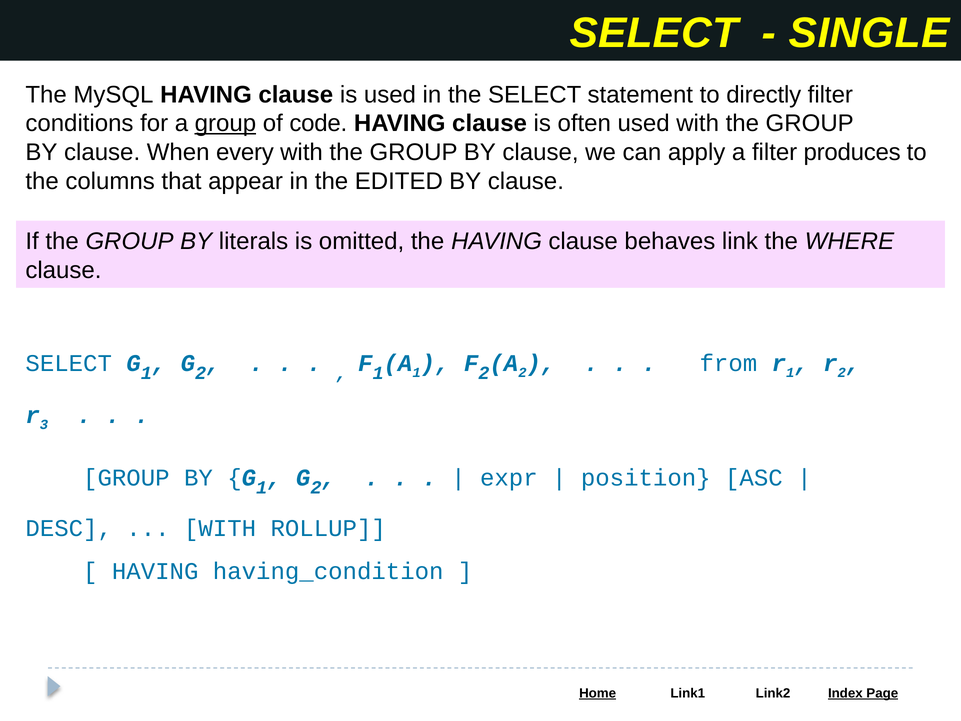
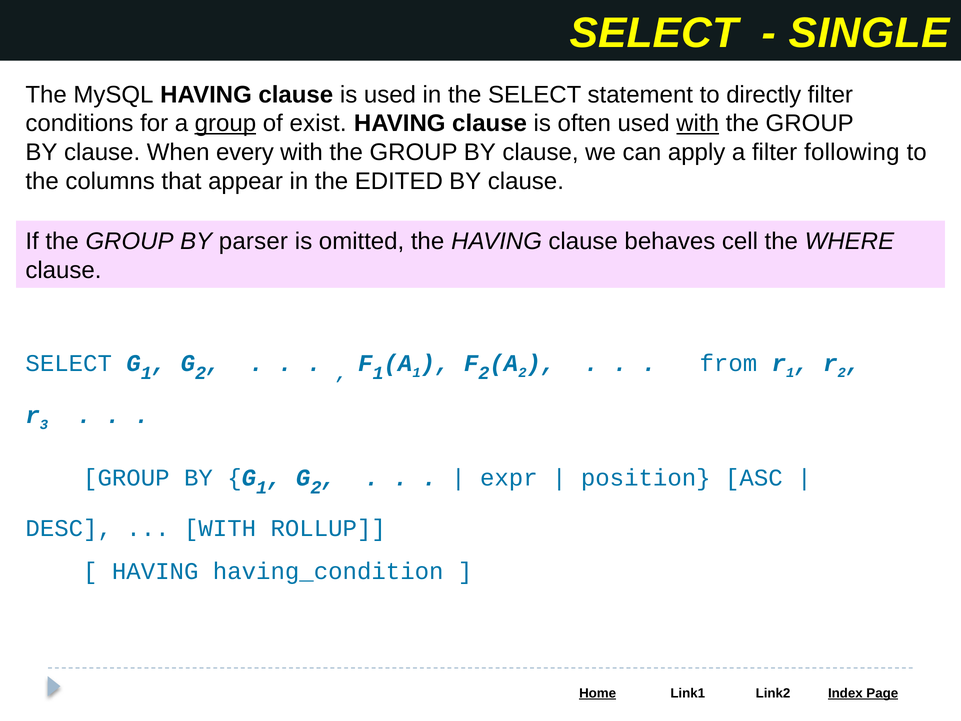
code: code -> exist (318, 124)
with underline: none -> present (698, 124)
produces: produces -> following (852, 152)
literals: literals -> parser (253, 241)
link: link -> cell (740, 241)
